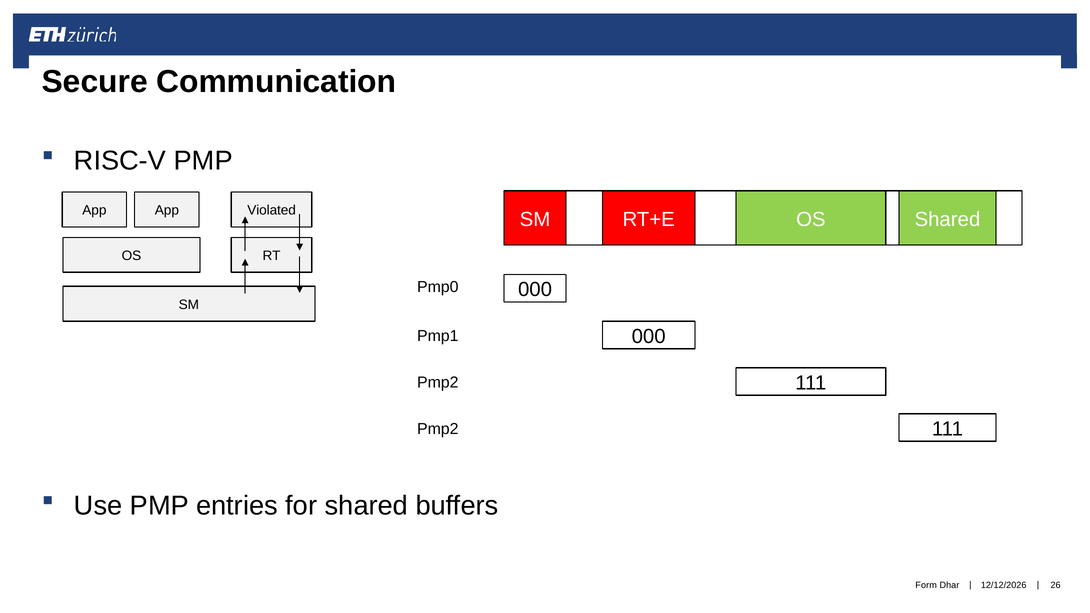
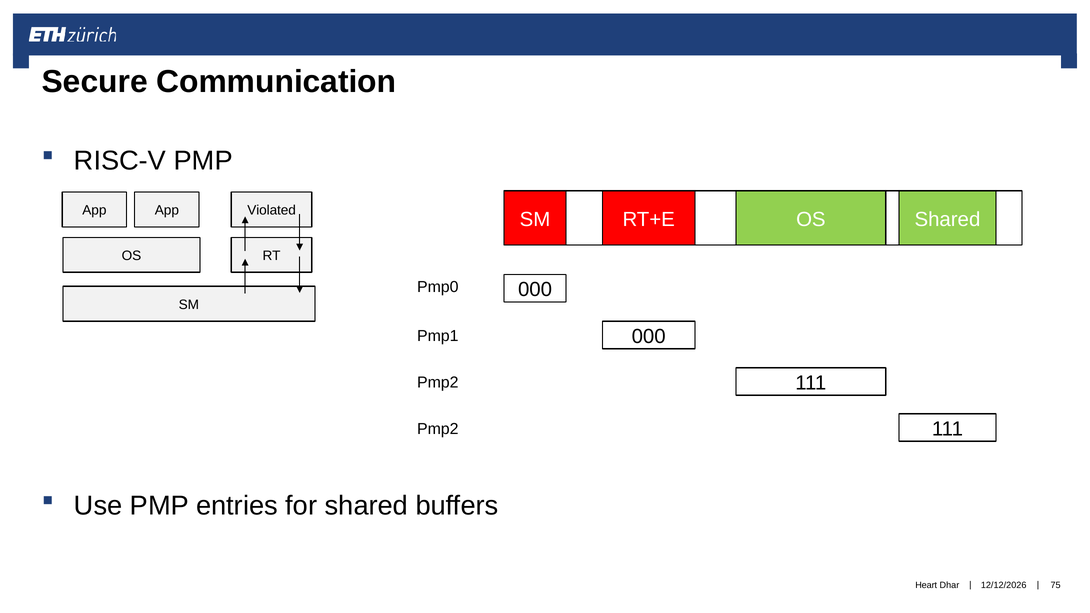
Form: Form -> Heart (926, 585)
26: 26 -> 75 (1056, 586)
